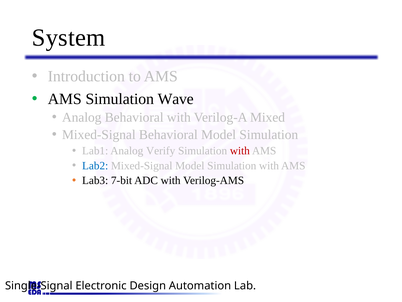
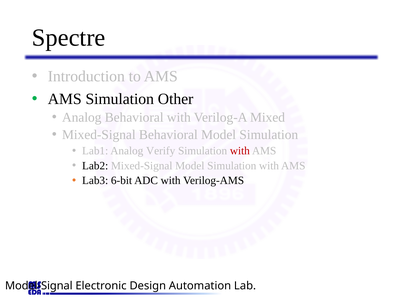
System: System -> Spectre (69, 38)
Wave: Wave -> Other (176, 99)
Lab2 colour: blue -> black (95, 165)
7-bit: 7-bit -> 6-bit (122, 180)
Single-Signal: Single-Signal -> Model-Signal (39, 285)
